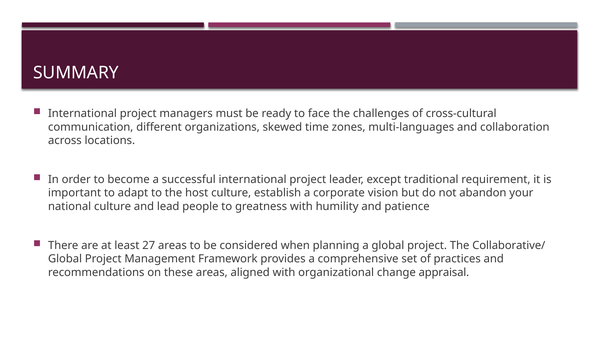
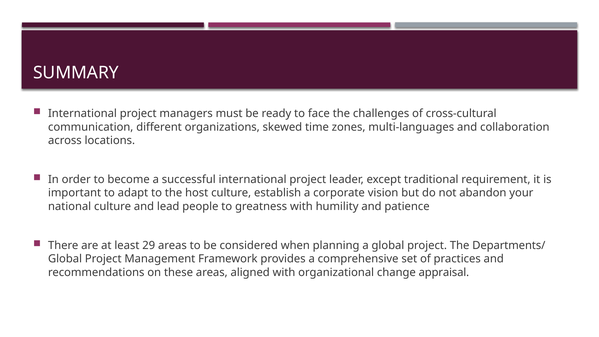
27: 27 -> 29 (149, 245)
Collaborative/: Collaborative/ -> Departments/ (509, 245)
